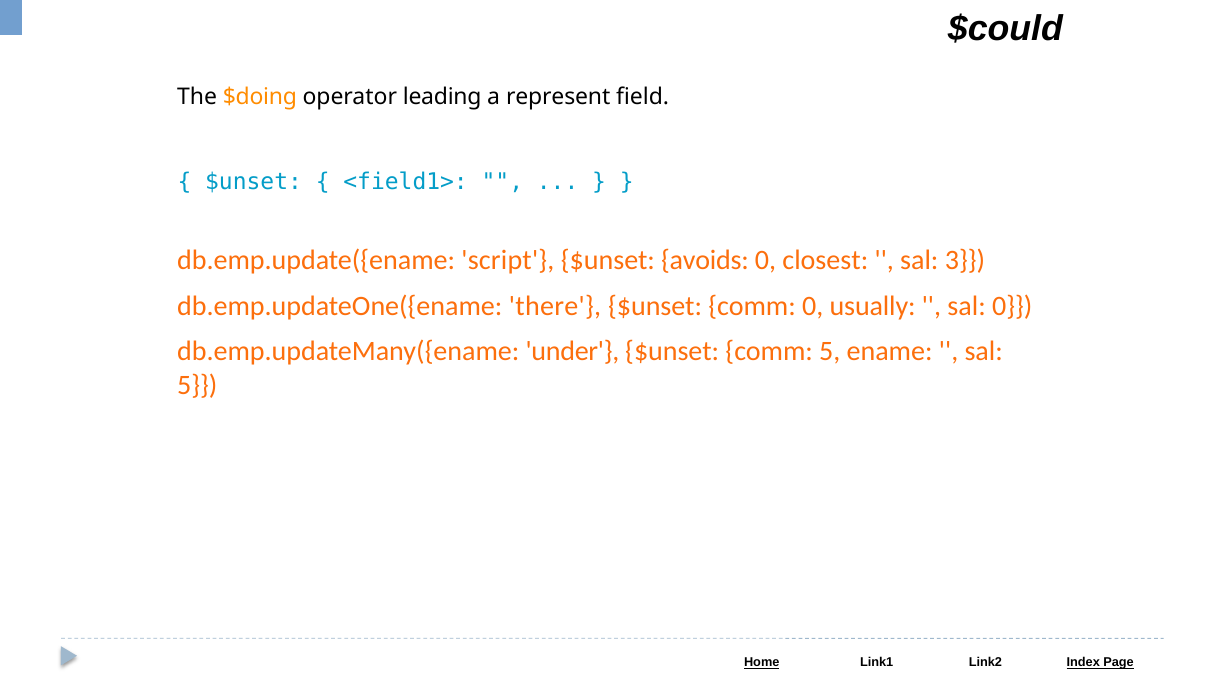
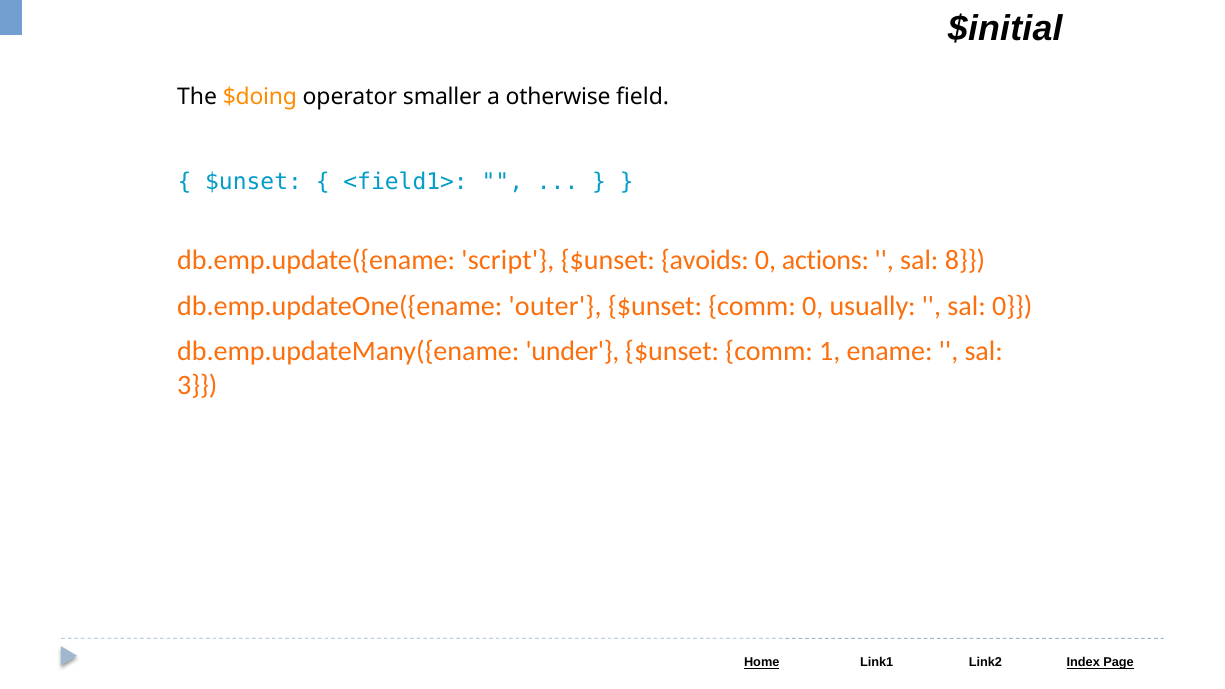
$could: $could -> $initial (1005, 28)
leading: leading -> smaller (442, 96)
represent: represent -> otherwise (558, 96)
closest: closest -> actions (825, 260)
3: 3 -> 8 (965, 260)
there: there -> outer (555, 306)
comm 5: 5 -> 1 (830, 352)
5: 5 -> 3 (197, 385)
